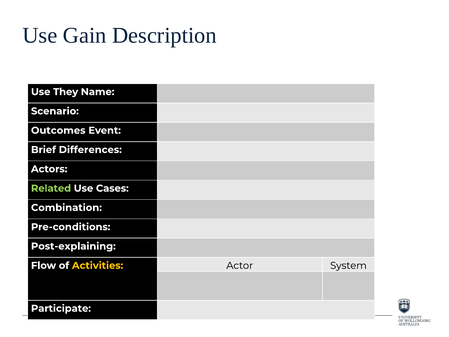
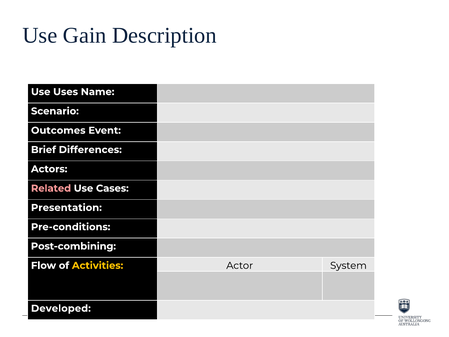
They: They -> Uses (66, 92)
Related colour: light green -> pink (51, 188)
Combination: Combination -> Presentation (66, 207)
Post-explaining: Post-explaining -> Post-combining (73, 246)
Participate: Participate -> Developed (61, 308)
